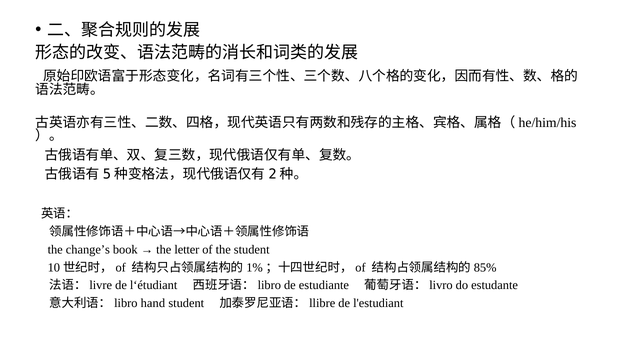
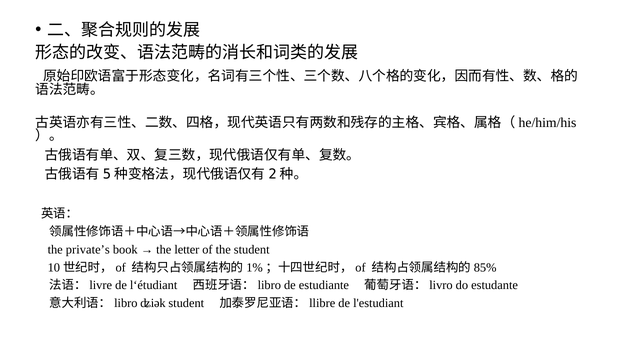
change’s: change’s -> private’s (88, 249)
hand: hand -> ʥiək (153, 303)
